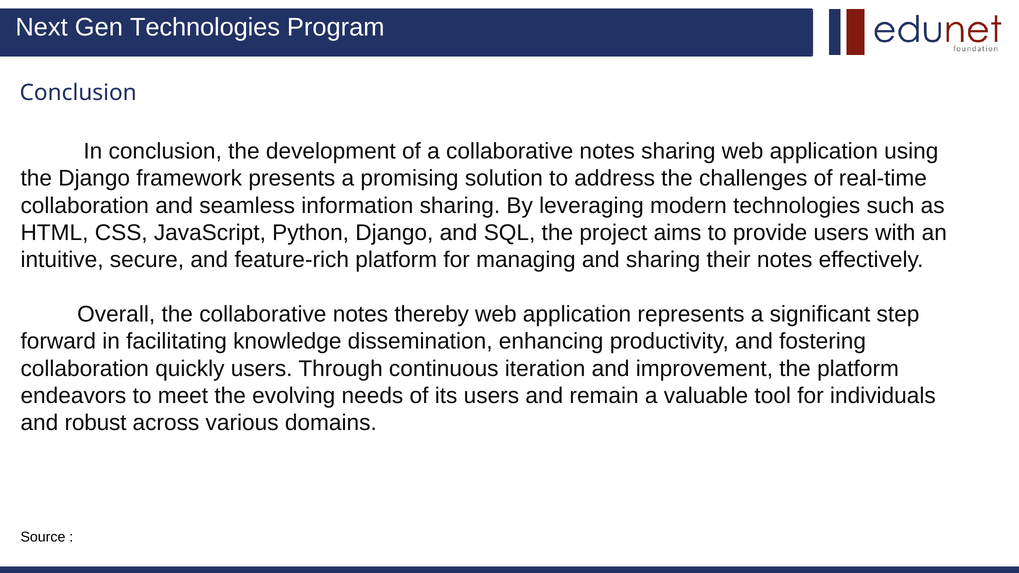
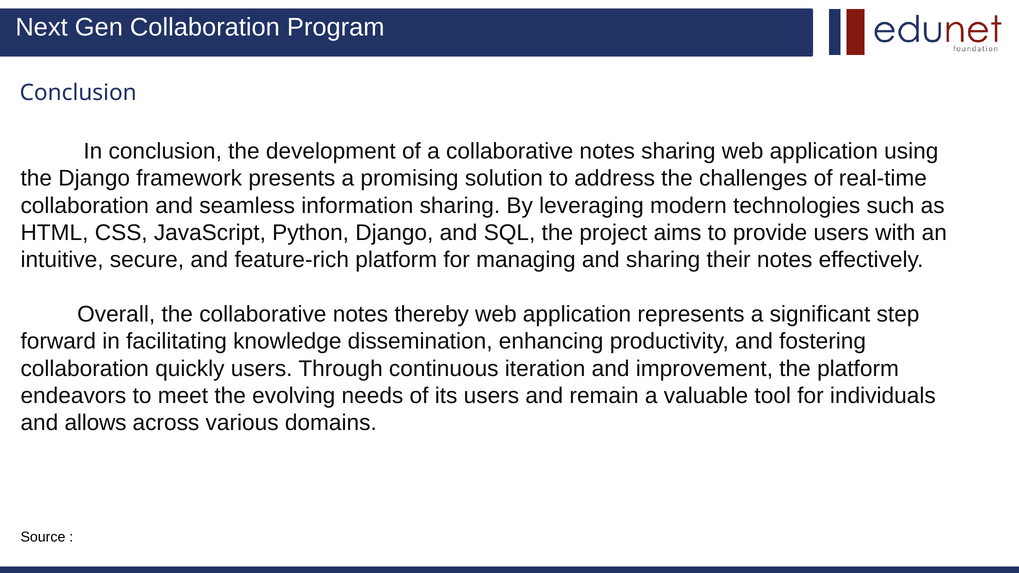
Gen Technologies: Technologies -> Collaboration (205, 27)
robust: robust -> allows (96, 423)
